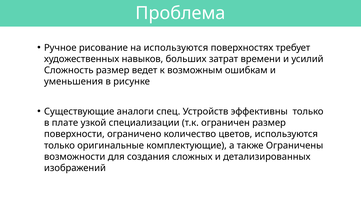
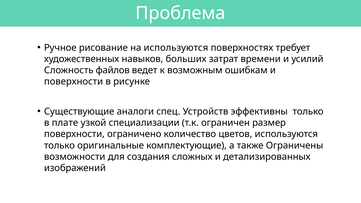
Сложность размер: размер -> файлов (113, 70)
уменьшения: уменьшения -> поверхности (74, 82)
